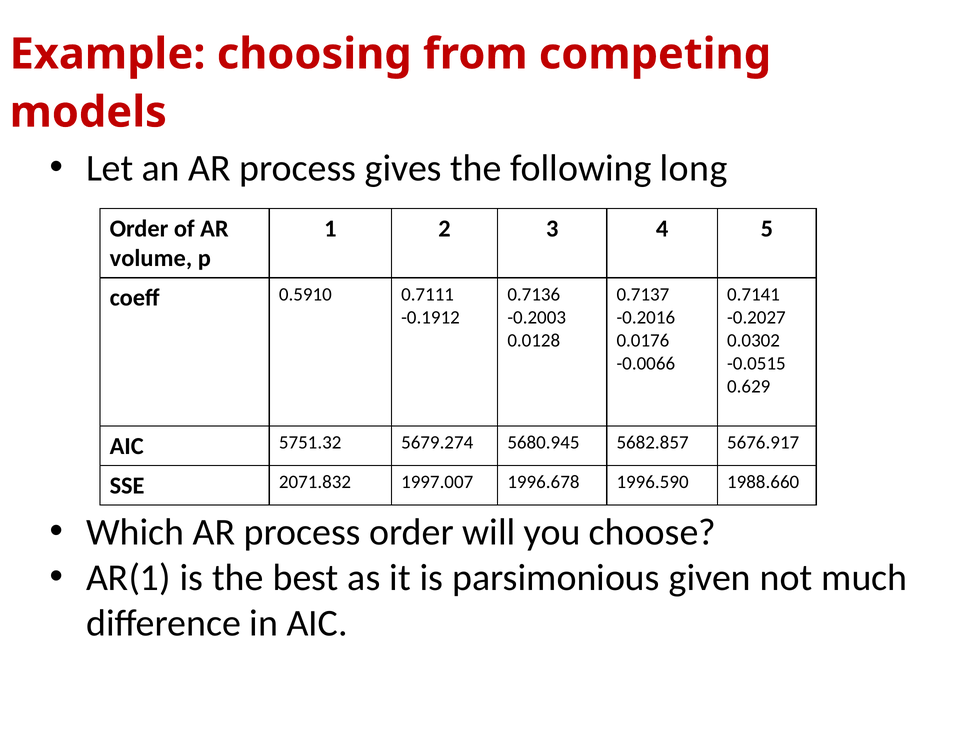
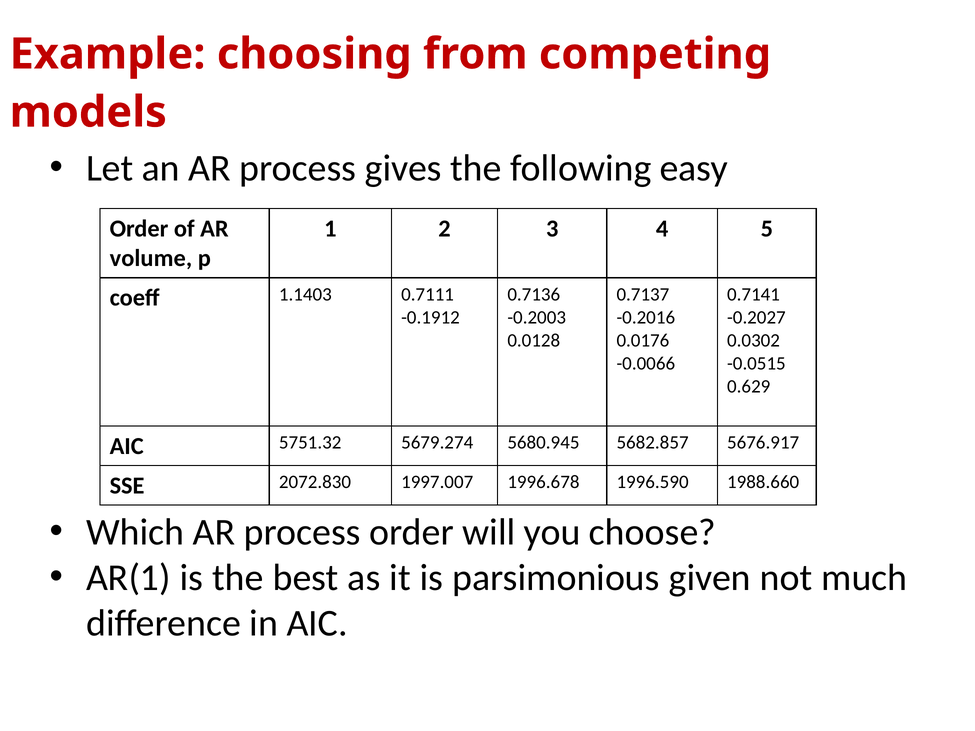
long: long -> easy (694, 168)
0.5910: 0.5910 -> 1.1403 (305, 295)
2071.832: 2071.832 -> 2072.830 (315, 482)
